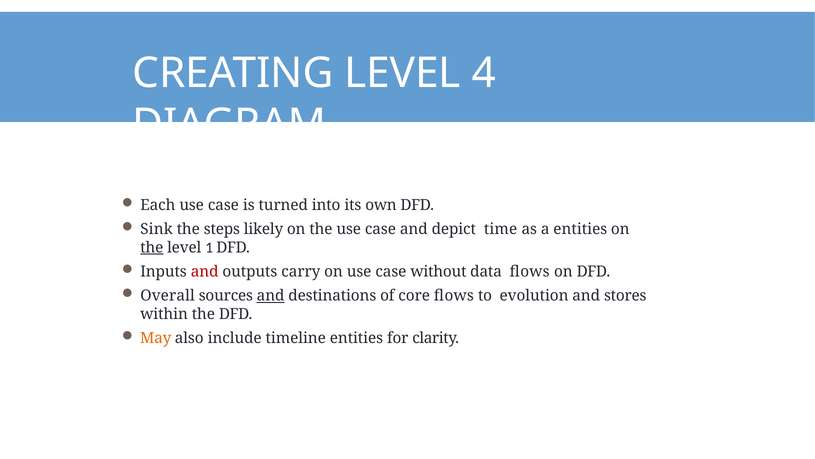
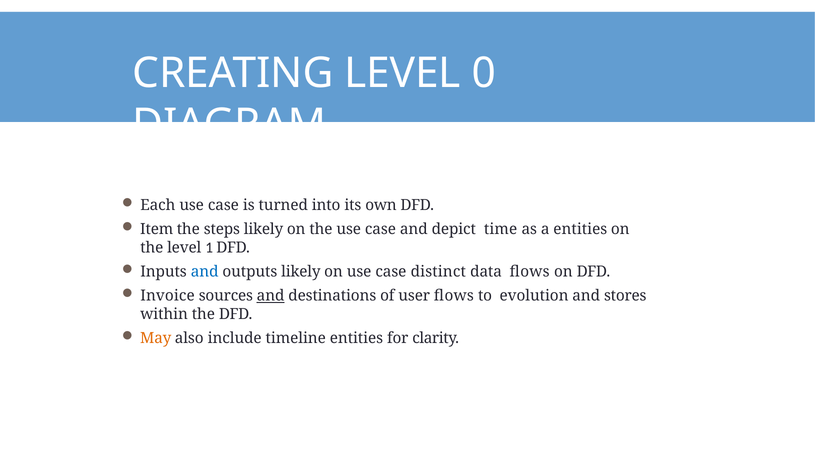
4: 4 -> 0 (484, 73)
Sink: Sink -> Item (157, 229)
the underline: present -> none (152, 247)
and colour: red -> blue (205, 271)
outputs carry: carry -> likely (301, 271)
without: without -> distinct (438, 271)
Overall: Overall -> Invoice (168, 295)
core: core -> user (414, 295)
